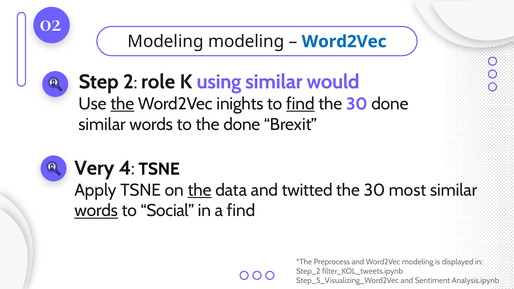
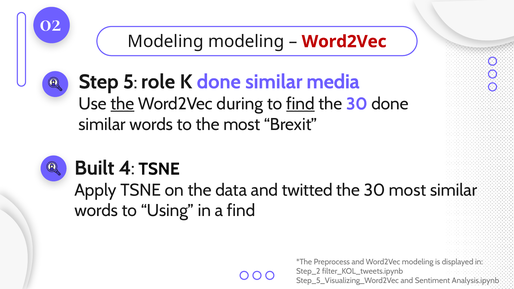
Word2Vec colour: blue -> red (344, 42)
2: 2 -> 5 (128, 82)
K using: using -> done (219, 82)
would: would -> media (333, 82)
inights: inights -> during (240, 104)
the done: done -> most (242, 124)
Very: Very -> Built (94, 168)
the underline: present -> none (200, 190)
words underline: present -> none (96, 211)
Social: Social -> Using (167, 211)
